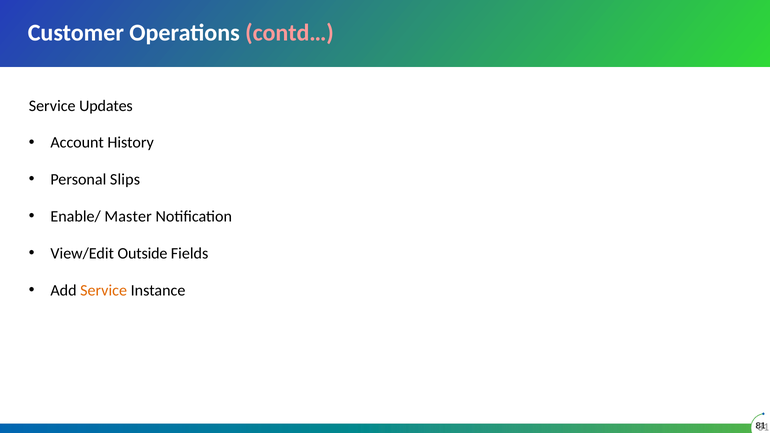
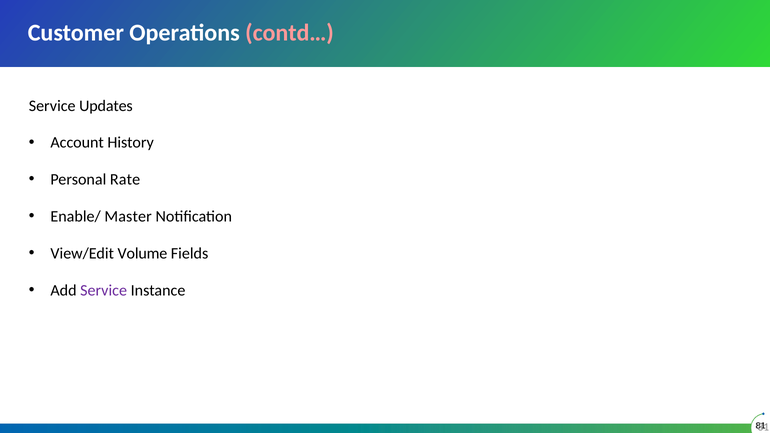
Slips: Slips -> Rate (125, 180)
Outside: Outside -> Volume (142, 253)
Service colour: orange -> purple (104, 290)
